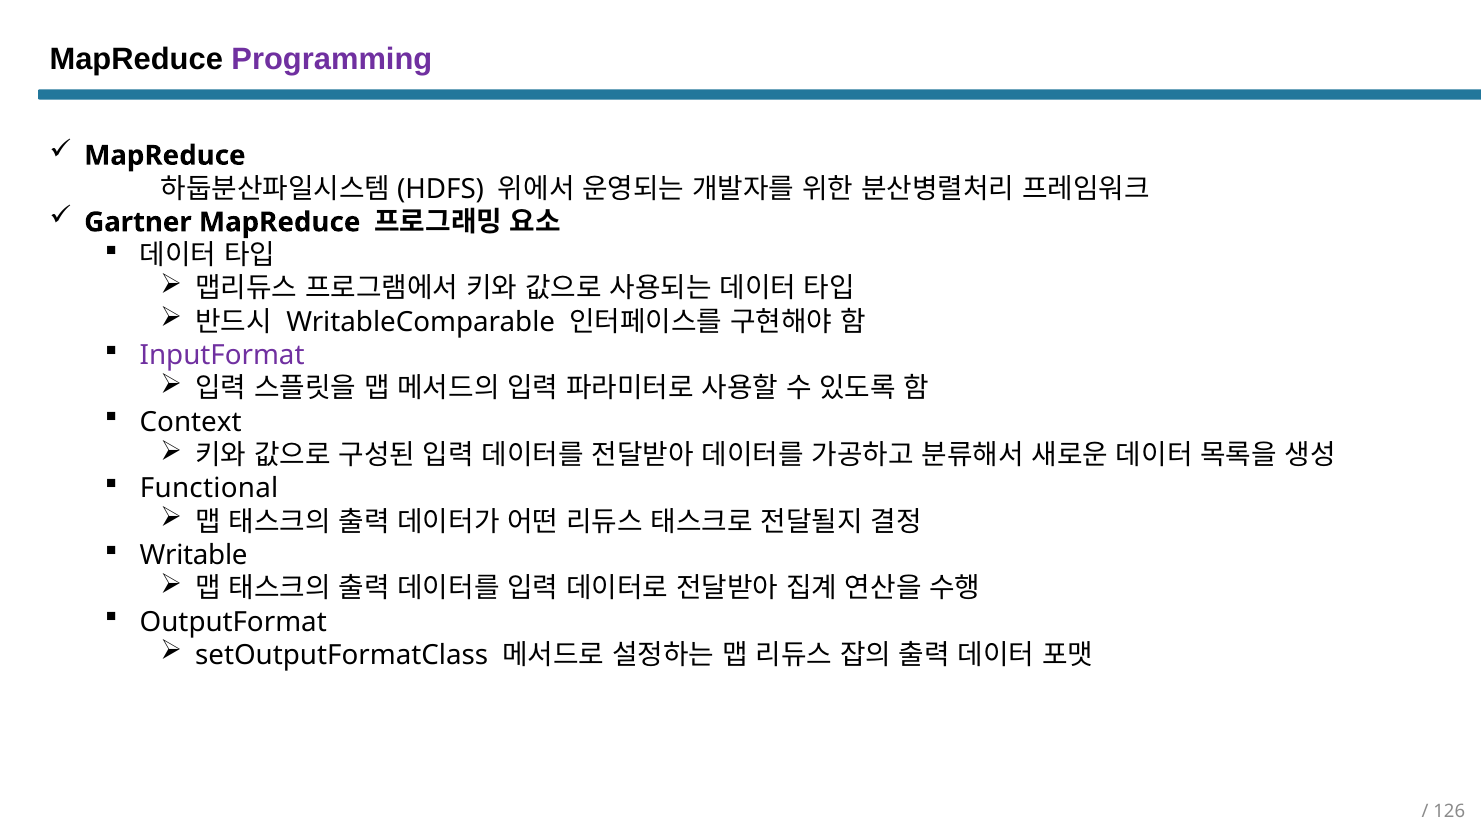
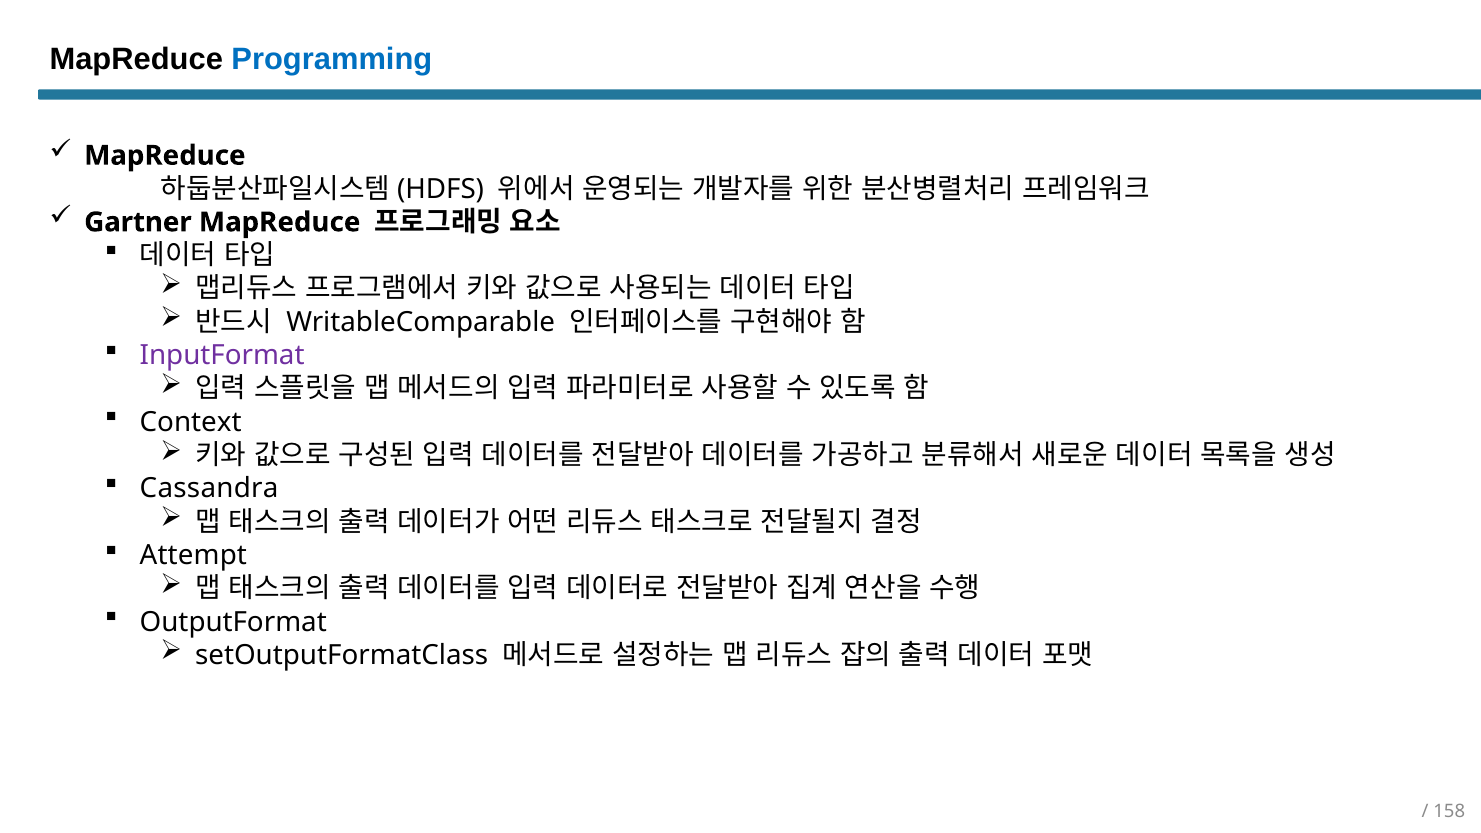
Programming colour: purple -> blue (332, 59)
Functional: Functional -> Cassandra (209, 489)
Writable: Writable -> Attempt (193, 555)
126: 126 -> 158 (1449, 812)
